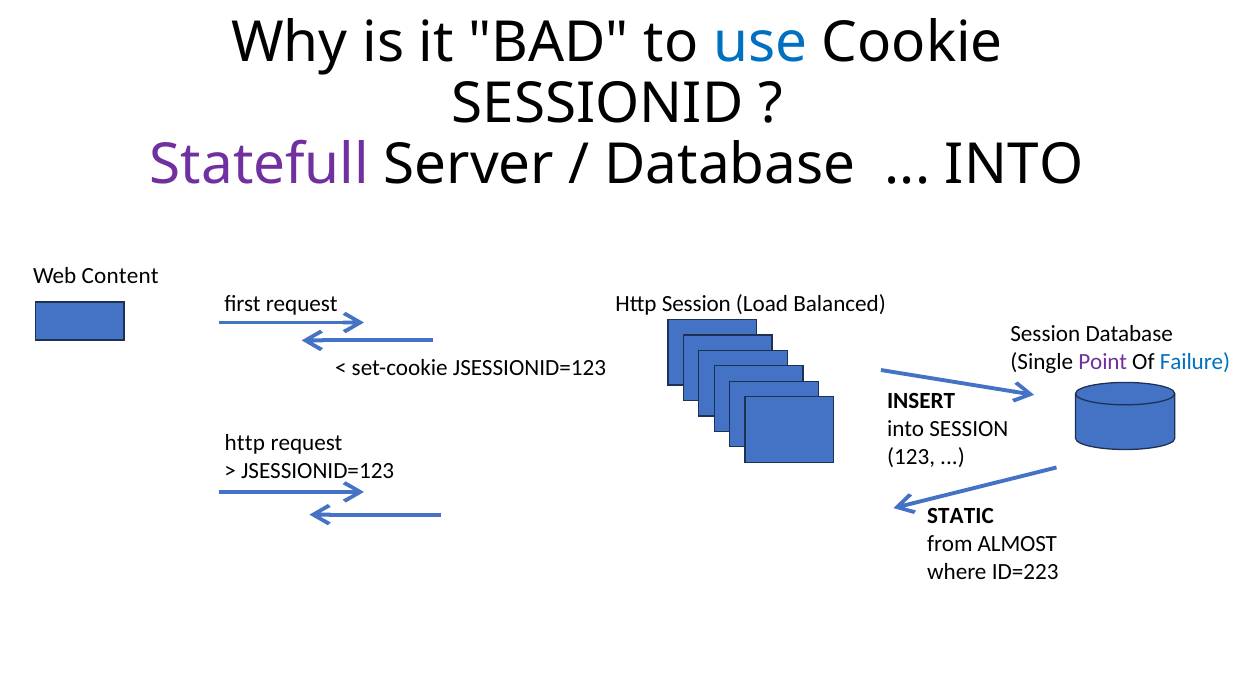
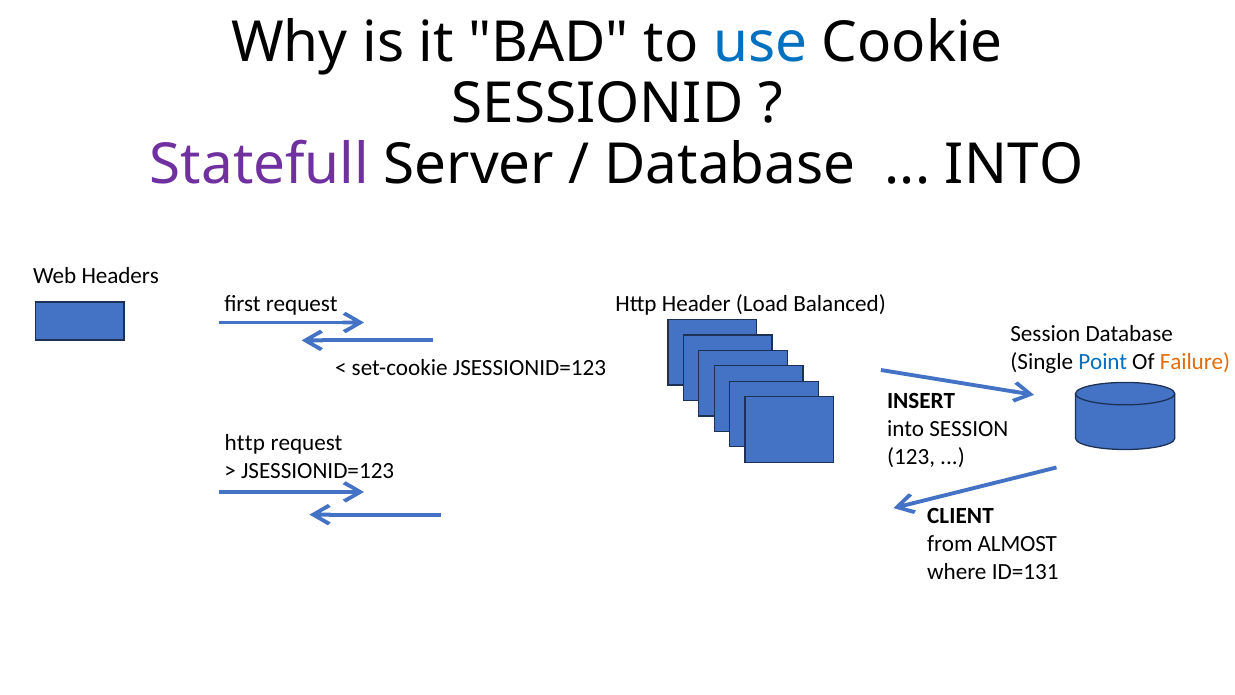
Content: Content -> Headers (120, 276)
Http Session: Session -> Header (696, 303)
Point colour: purple -> blue (1103, 362)
Failure colour: blue -> orange (1195, 362)
STATIC: STATIC -> CLIENT (960, 516)
ID=223: ID=223 -> ID=131 (1025, 571)
